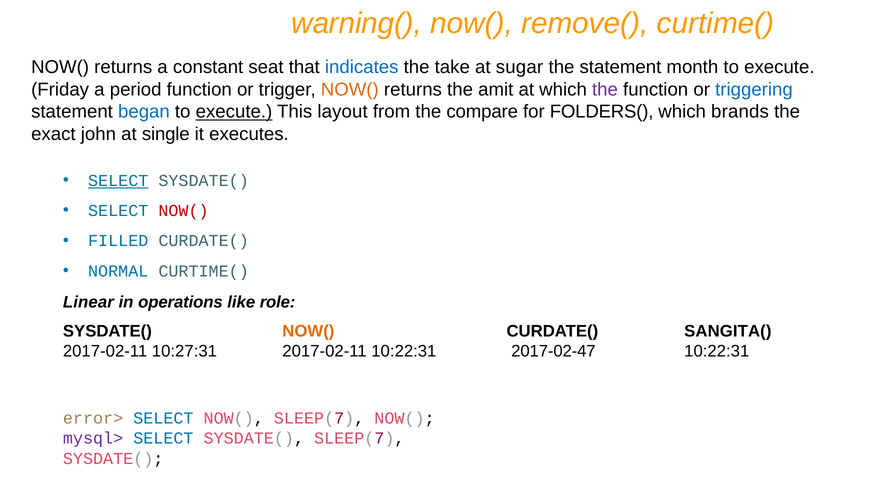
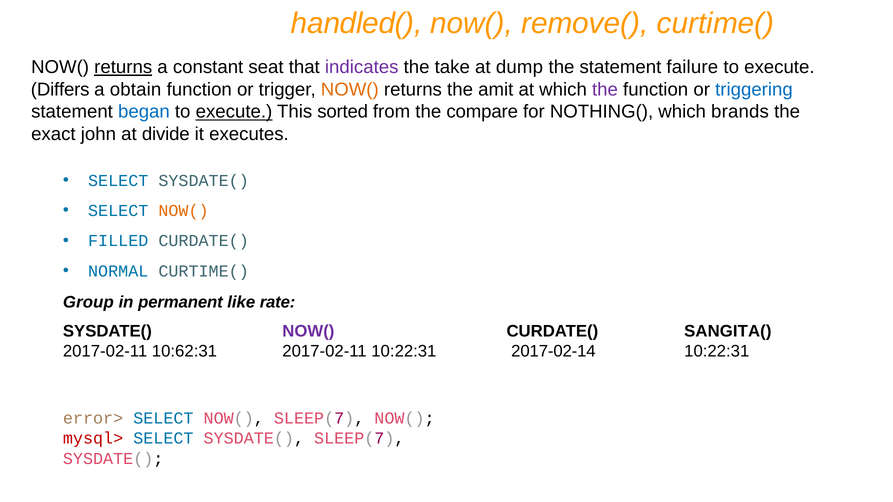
warning(: warning( -> handled( (357, 23)
returns underline: none -> present (123, 67)
indicates colour: blue -> purple (362, 67)
sugar: sugar -> dump (519, 67)
month: month -> failure (692, 67)
Friday: Friday -> Differs (60, 90)
period: period -> obtain (136, 90)
layout: layout -> sorted (343, 112)
FOLDERS(: FOLDERS( -> NOTHING( (602, 112)
single: single -> divide (166, 134)
SELECT underline: present -> none (118, 181)
NOW( colour: red -> orange (184, 211)
Linear: Linear -> Group (88, 303)
operations: operations -> permanent (180, 303)
role: role -> rate (278, 303)
NOW( colour: orange -> purple (308, 332)
10:27:31: 10:27:31 -> 10:62:31 (184, 352)
2017-02-47: 2017-02-47 -> 2017-02-14 (553, 352)
mysql> colour: purple -> red (93, 439)
